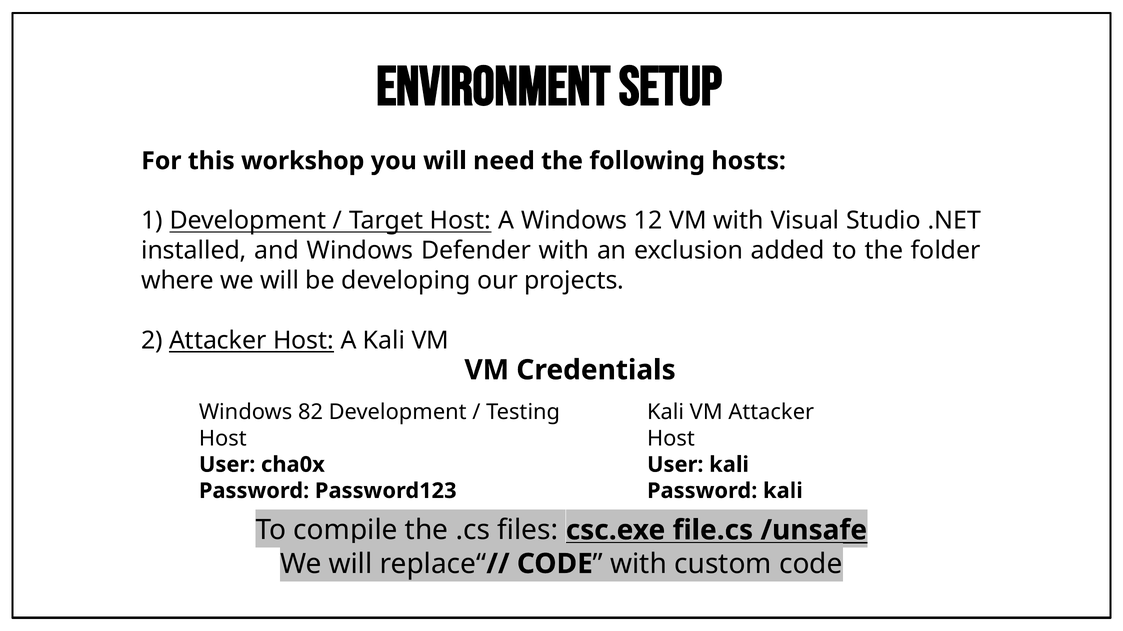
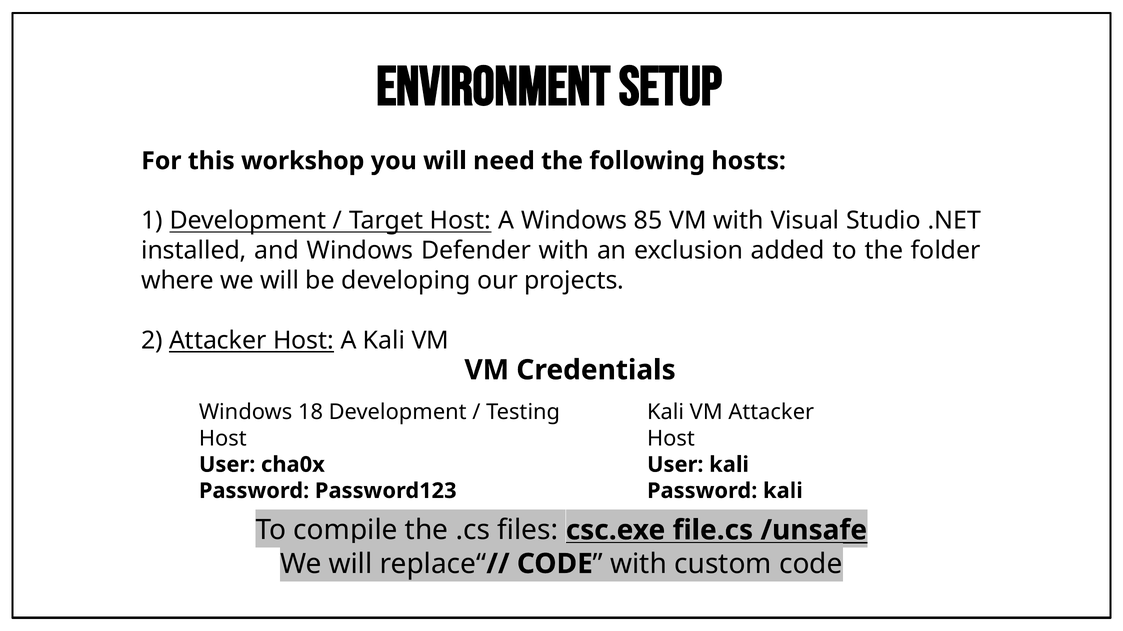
12: 12 -> 85 (648, 221)
82: 82 -> 18 (311, 413)
